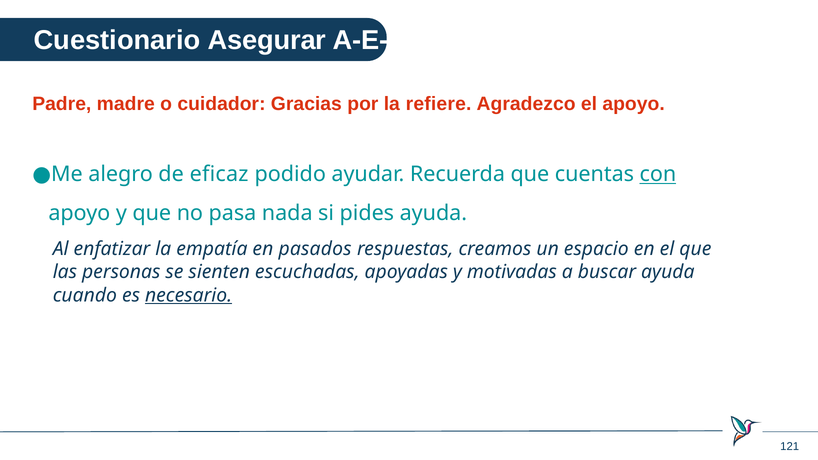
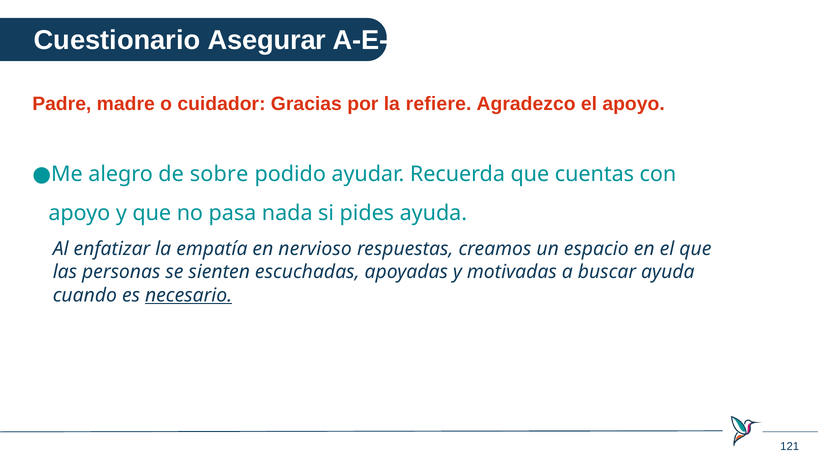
eficaz: eficaz -> sobre (219, 174)
con underline: present -> none (658, 174)
pasados: pasados -> nervioso (315, 249)
